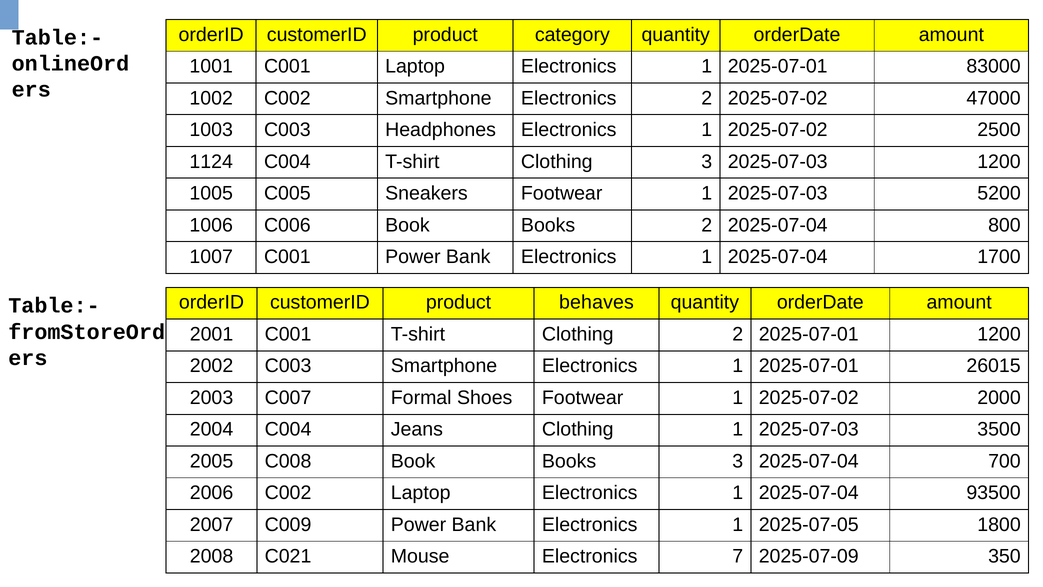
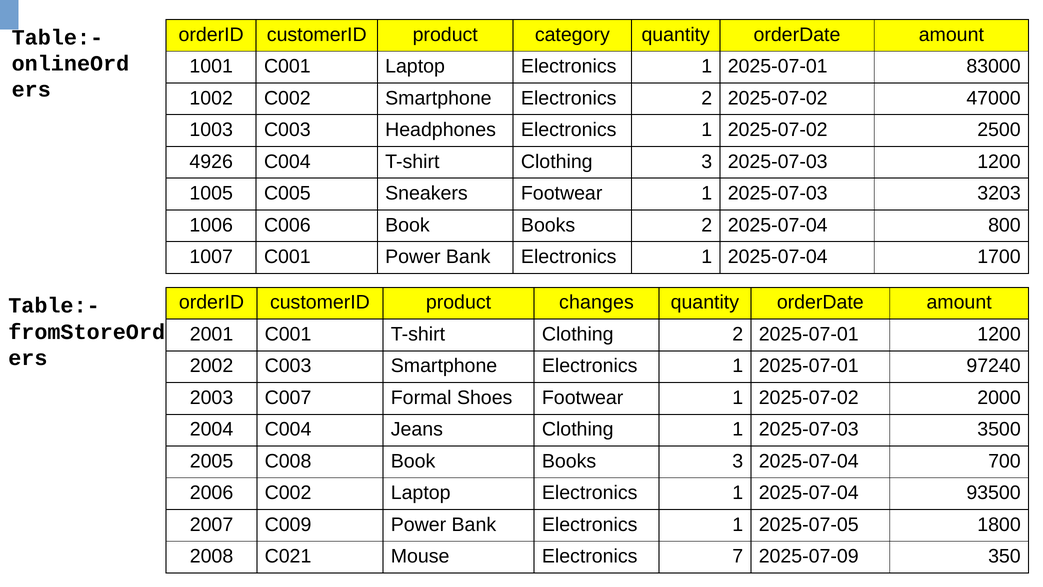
1124: 1124 -> 4926 (211, 162)
5200: 5200 -> 3203 (999, 193)
behaves: behaves -> changes (596, 302)
26015: 26015 -> 97240 (994, 366)
